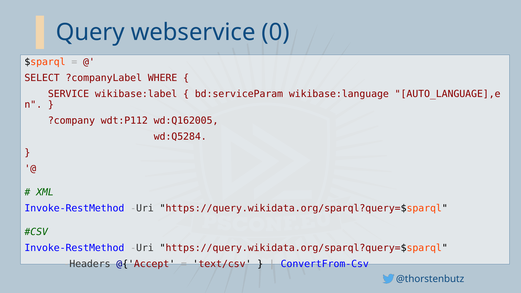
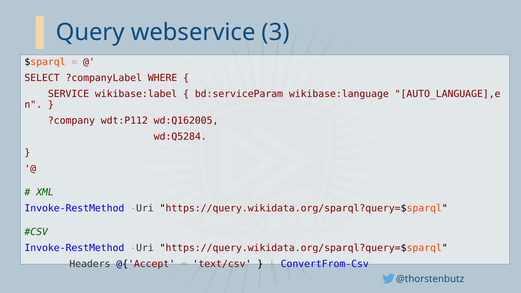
0: 0 -> 3 (276, 32)
